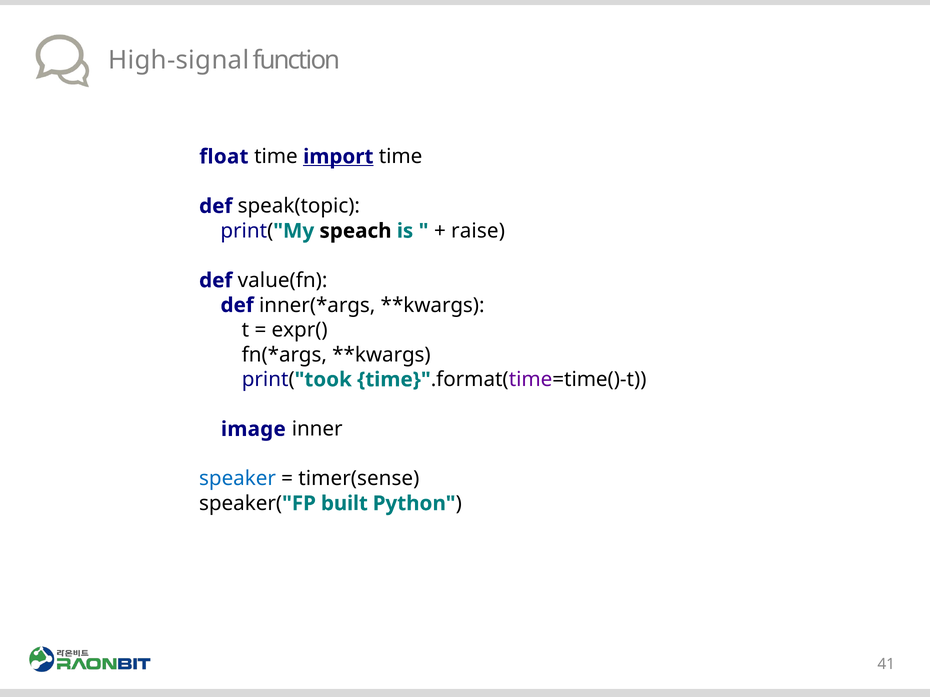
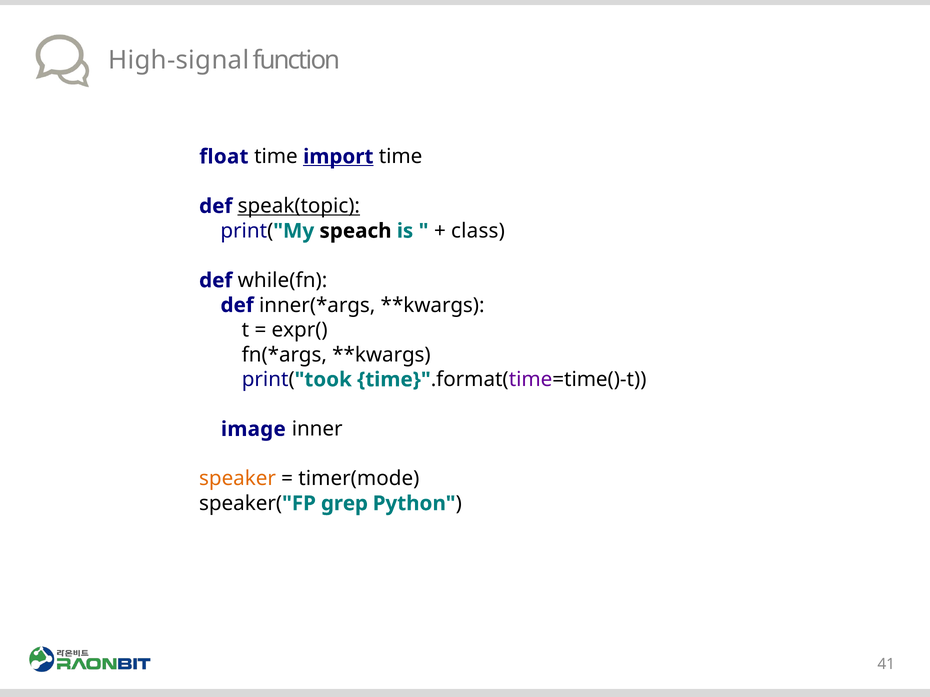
speak(topic underline: none -> present (299, 206)
raise: raise -> class (478, 231)
value(fn: value(fn -> while(fn (283, 281)
speaker colour: blue -> orange (238, 479)
timer(sense: timer(sense -> timer(mode (359, 479)
built: built -> grep (344, 504)
